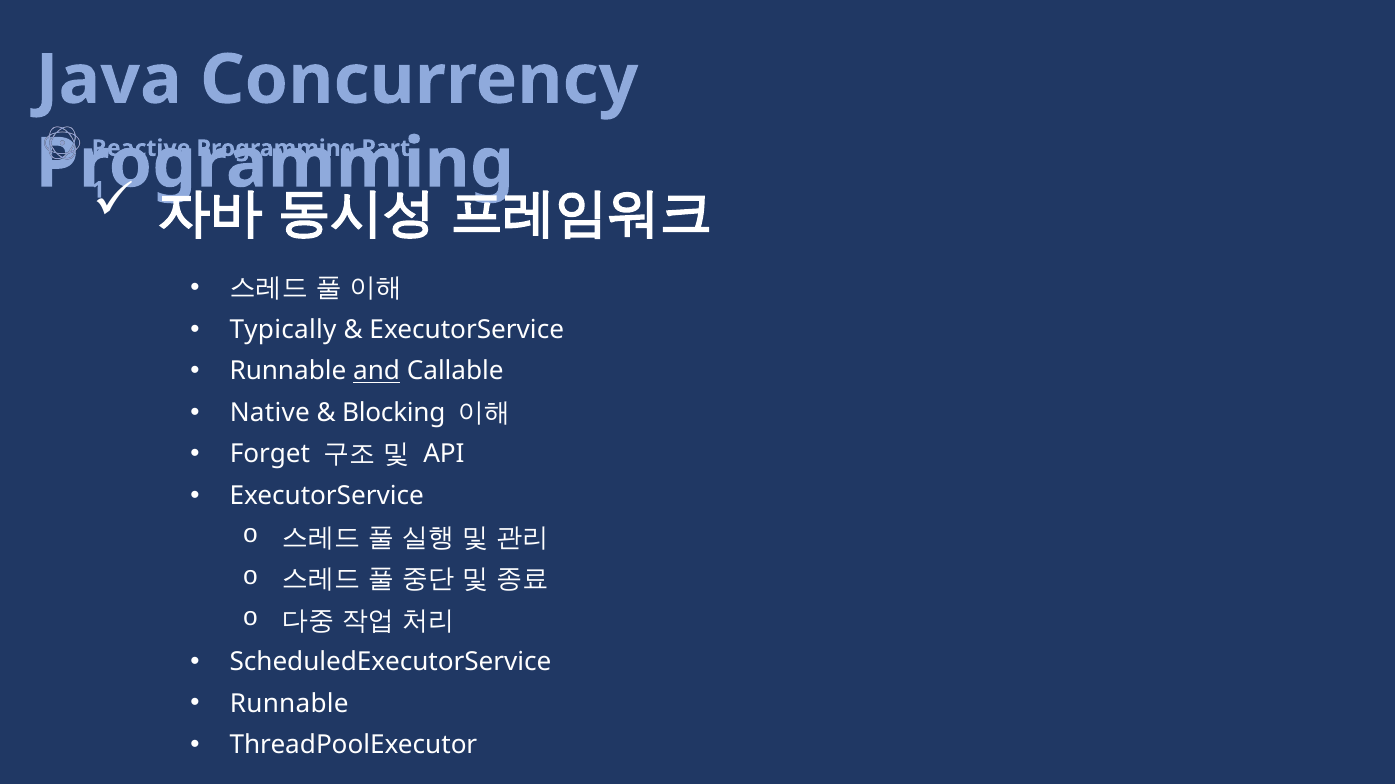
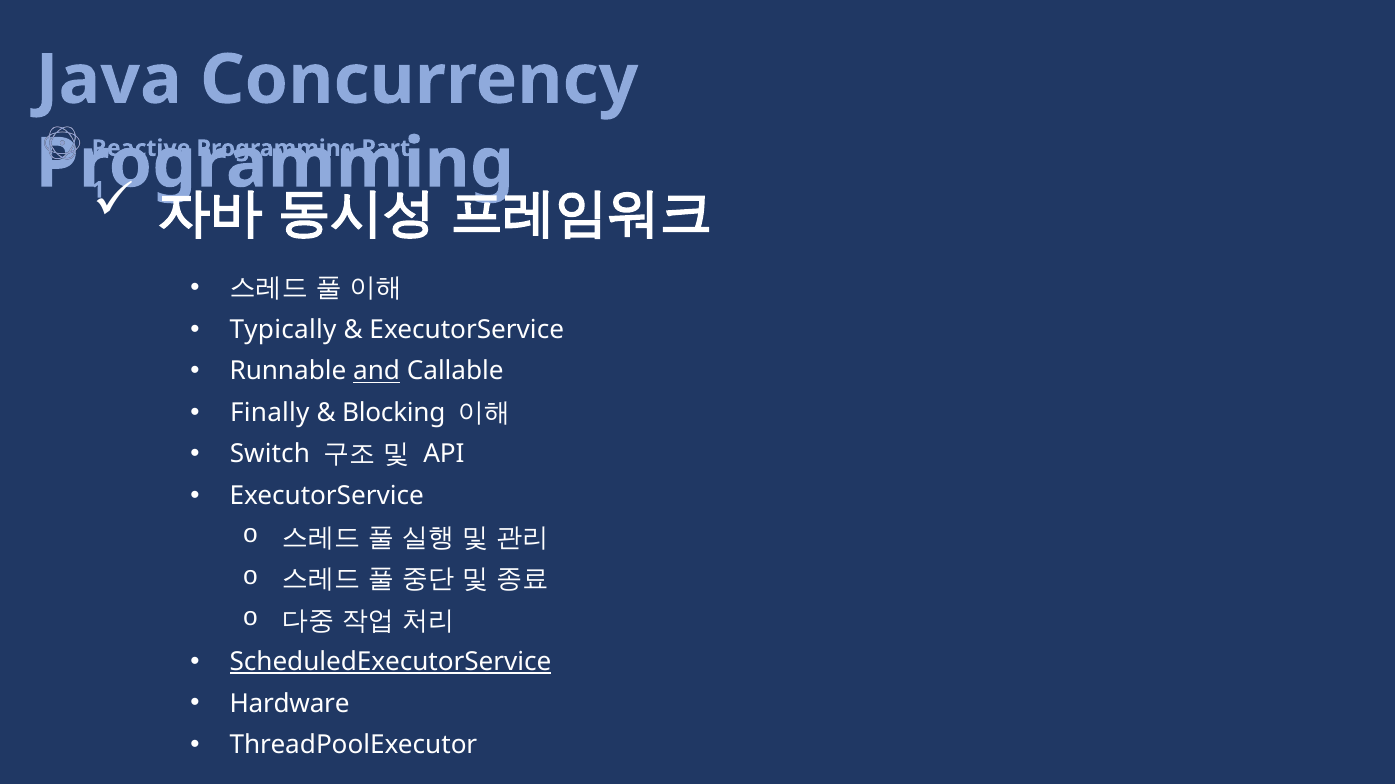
Native: Native -> Finally (270, 413)
Forget: Forget -> Switch (270, 455)
ScheduledExecutorService underline: none -> present (390, 663)
Runnable: Runnable -> Hardware (290, 704)
